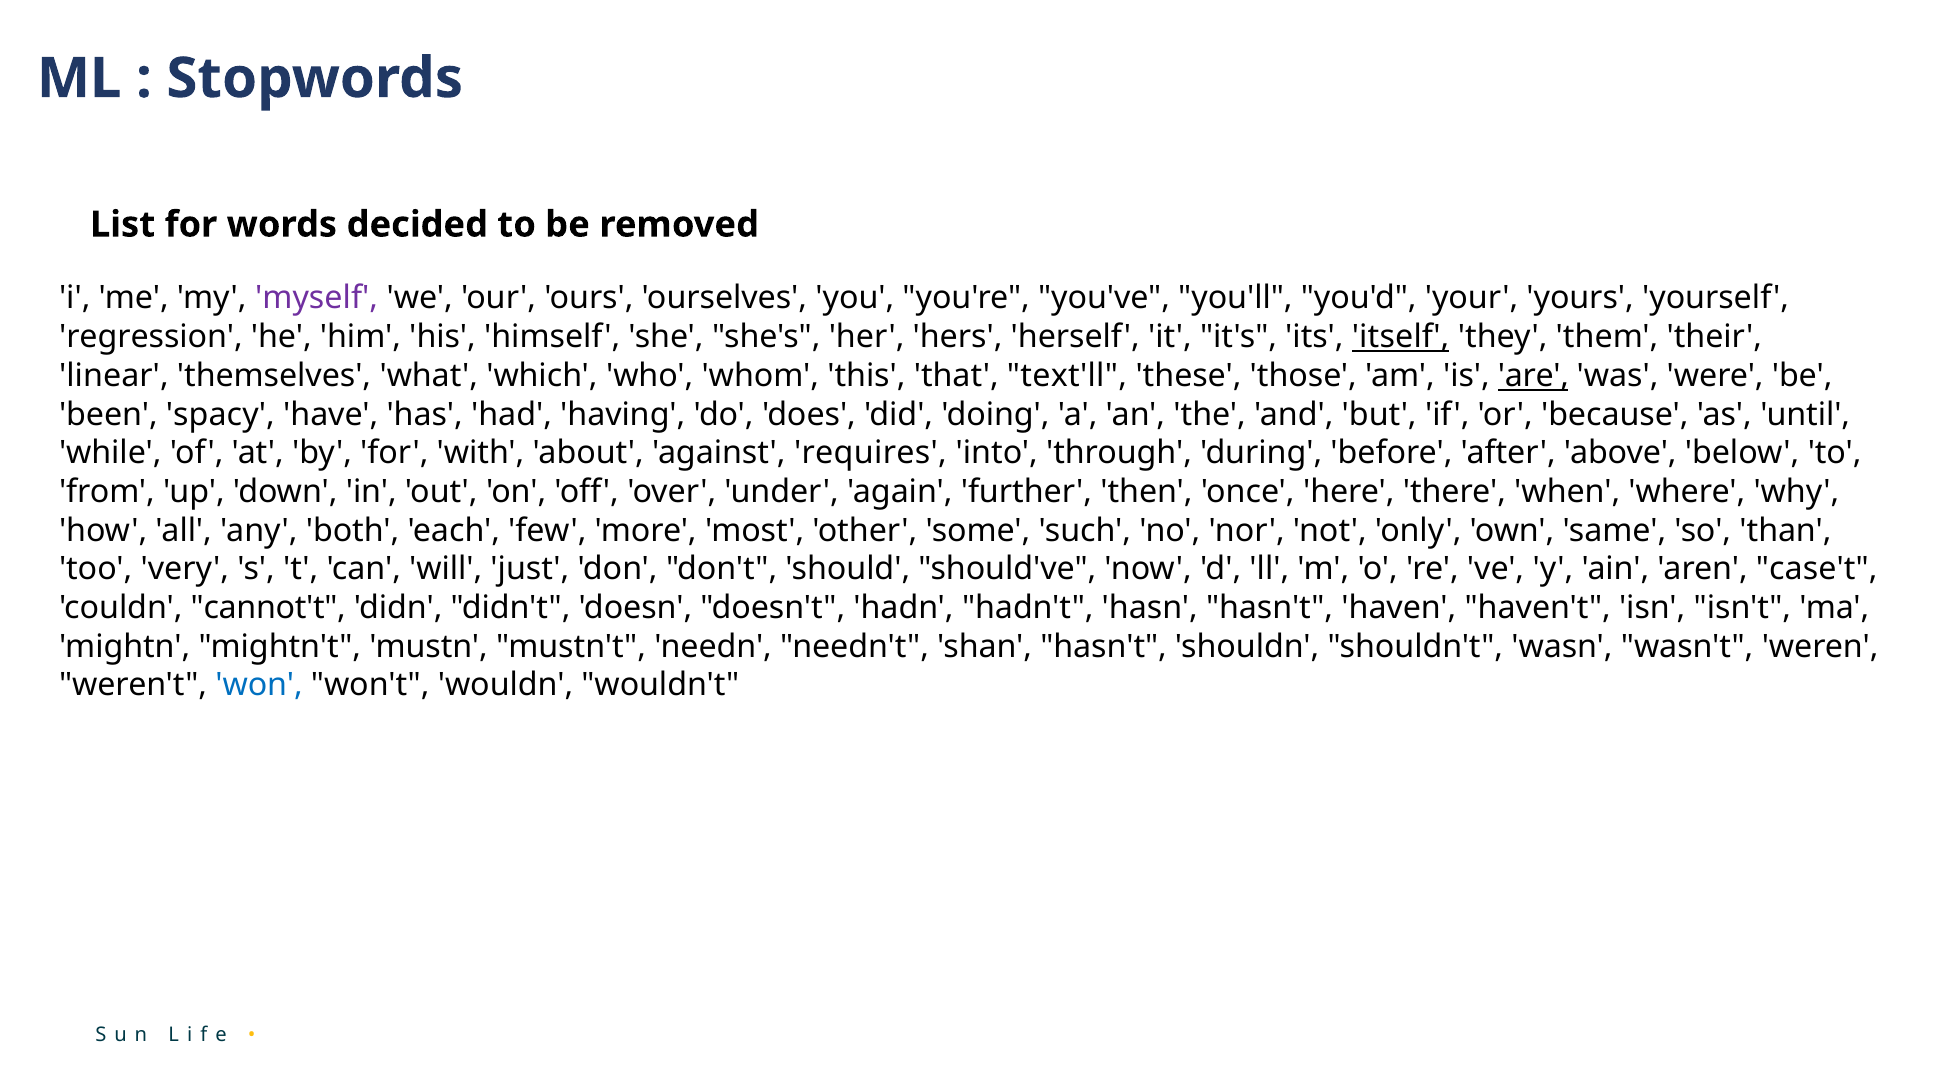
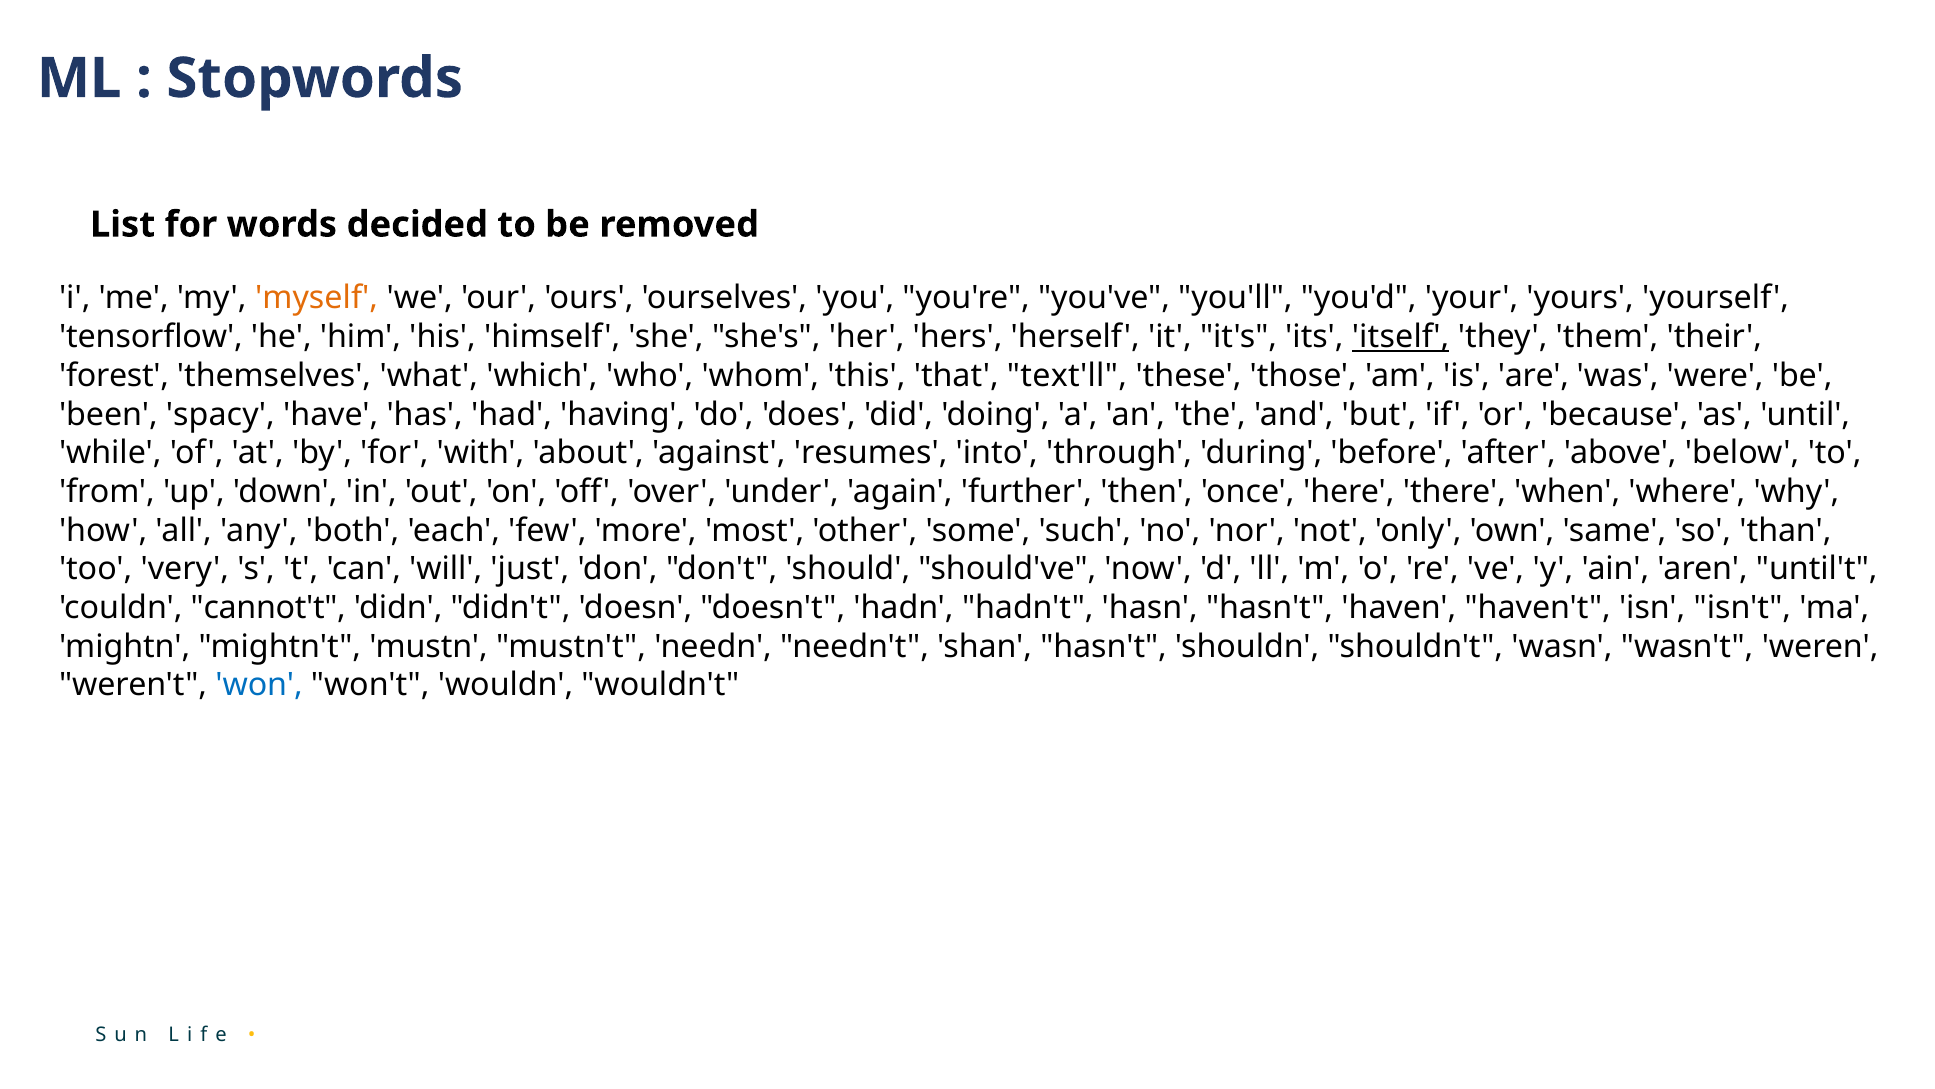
myself colour: purple -> orange (317, 298)
regression: regression -> tensorflow (151, 337)
linear: linear -> forest (114, 376)
are underline: present -> none (1533, 376)
requires: requires -> resumes (871, 453)
case't: case't -> until't (1817, 569)
